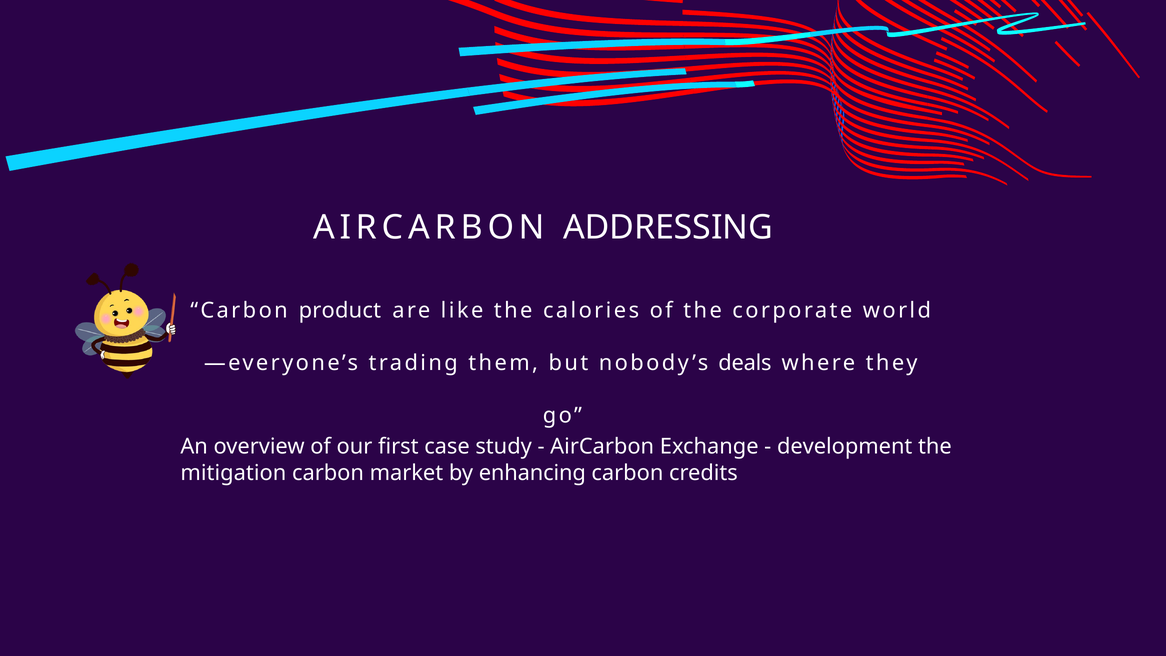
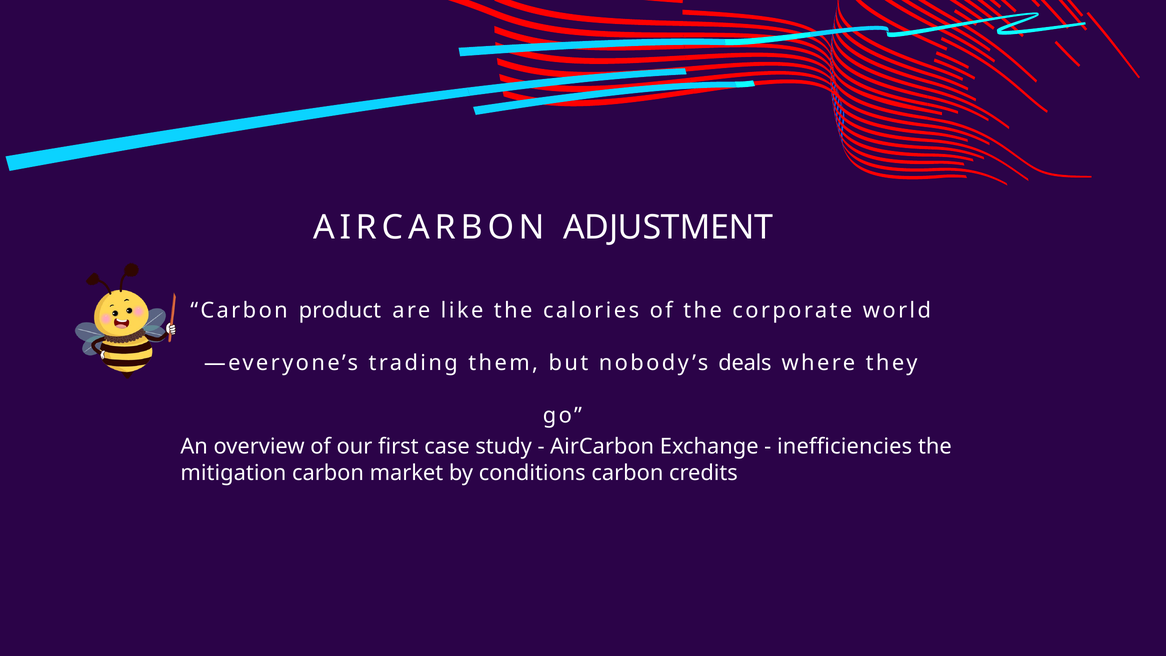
ADDRESSING: ADDRESSING -> ADJUSTMENT (668, 227)
development: development -> inefficiencies (845, 447)
enhancing: enhancing -> conditions (532, 473)
